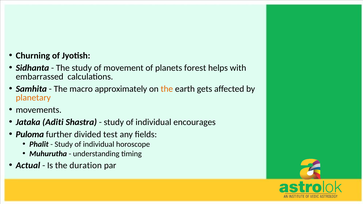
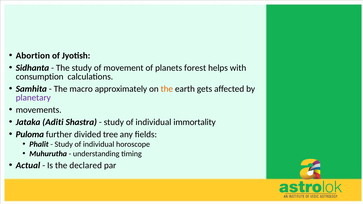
Churning: Churning -> Abortion (33, 56)
embarrassed: embarrassed -> consumption (40, 77)
planetary colour: orange -> purple (33, 98)
encourages: encourages -> immortality (195, 122)
test: test -> tree (110, 134)
duration: duration -> declared (86, 166)
